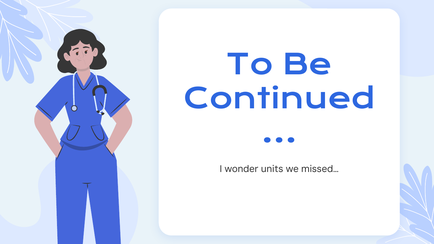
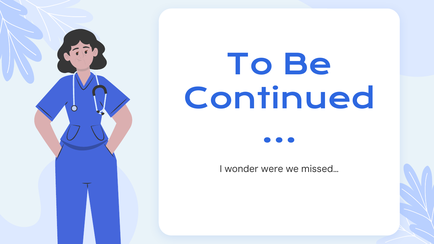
units: units -> were (272, 169)
